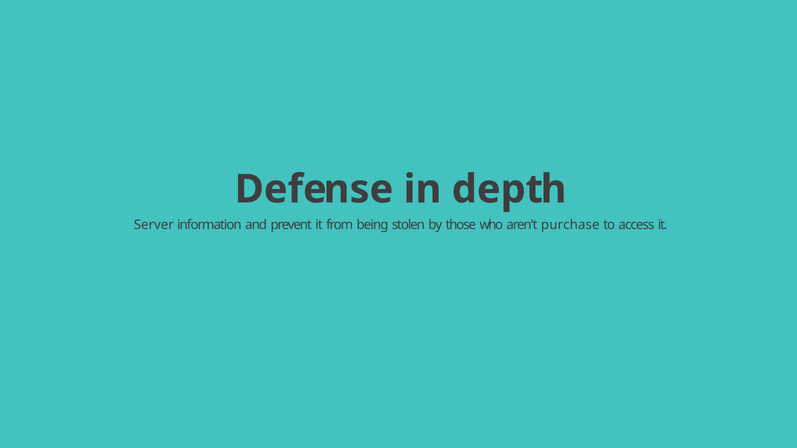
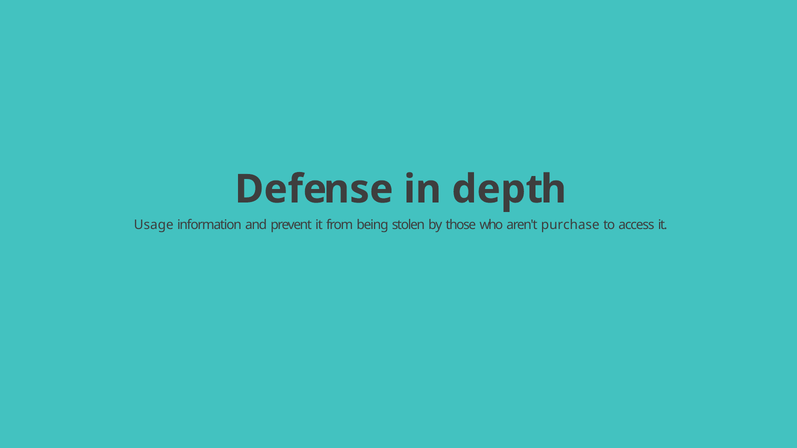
Server: Server -> Usage (154, 225)
